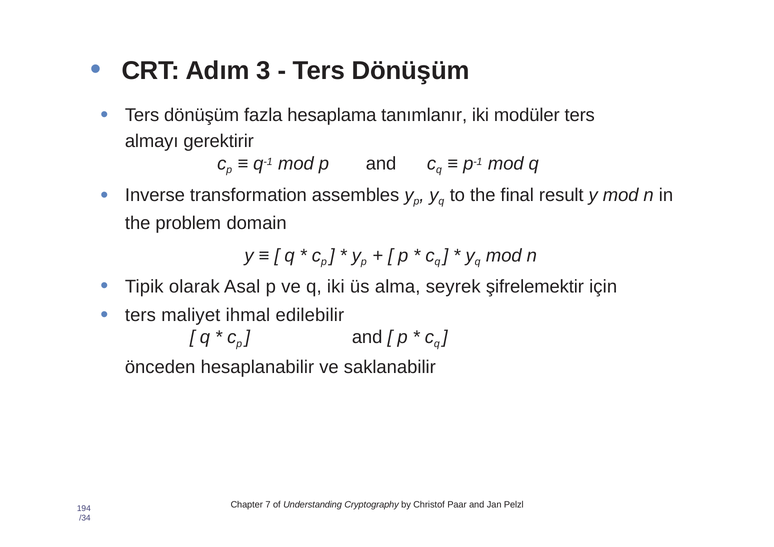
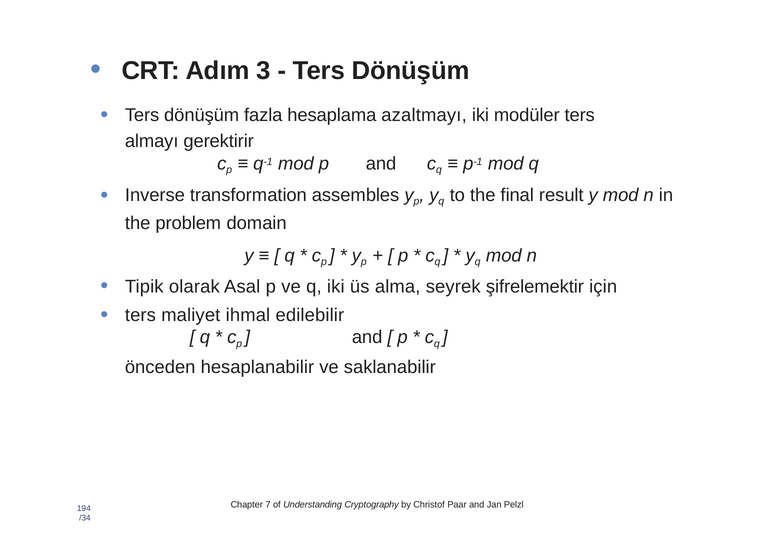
tanımlanır: tanımlanır -> azaltmayı (424, 115)
